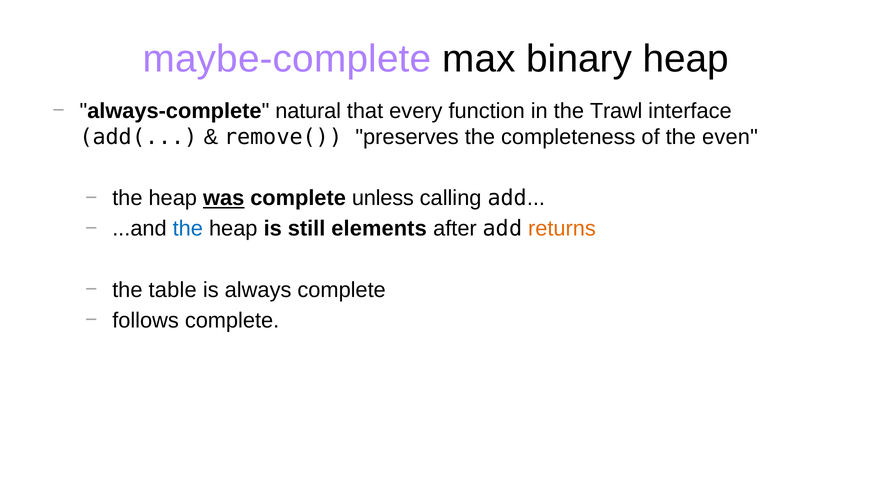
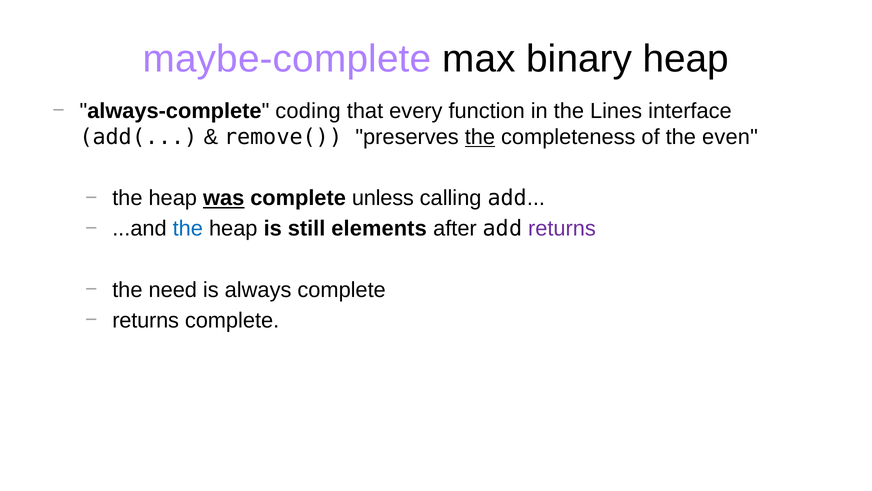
natural: natural -> coding (308, 111)
Trawl: Trawl -> Lines (616, 111)
the underline: none -> present (480, 137)
returns colour: orange -> purple (562, 229)
table: table -> need (173, 290)
follows: follows -> returns (146, 320)
